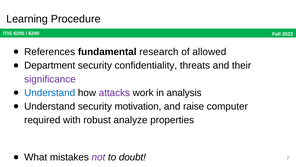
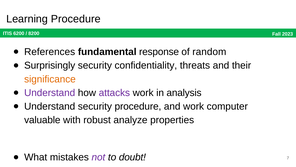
research: research -> response (159, 52)
allowed: allowed -> random (209, 52)
Department: Department -> Surprisingly (50, 65)
significance colour: purple -> orange (50, 79)
Understand colour: blue -> purple (50, 93)
security motivation: motivation -> procedure (138, 106)
and raise: raise -> work (194, 106)
required: required -> valuable (42, 120)
